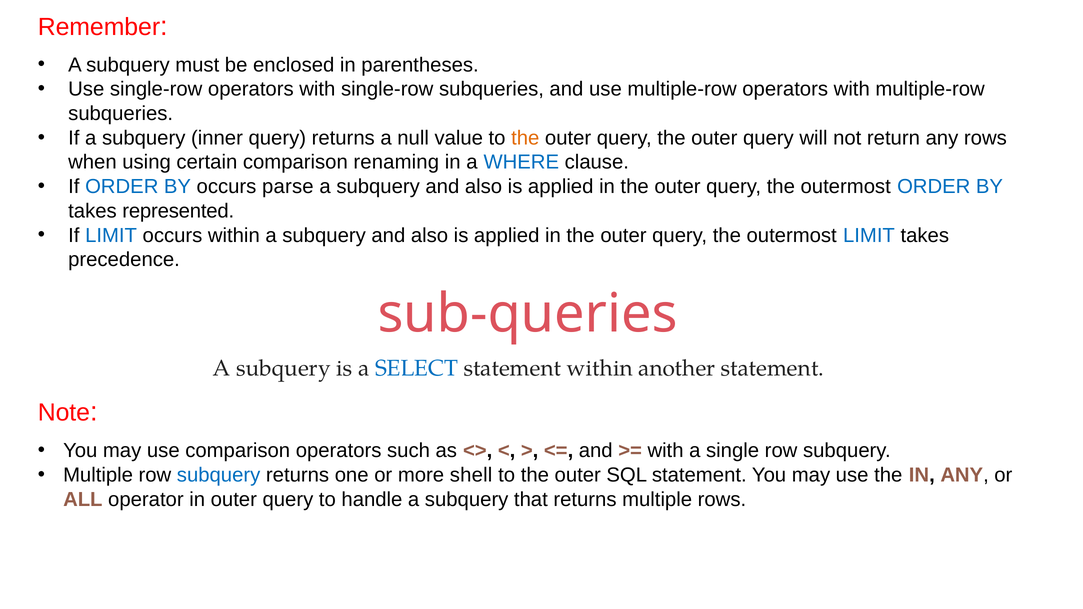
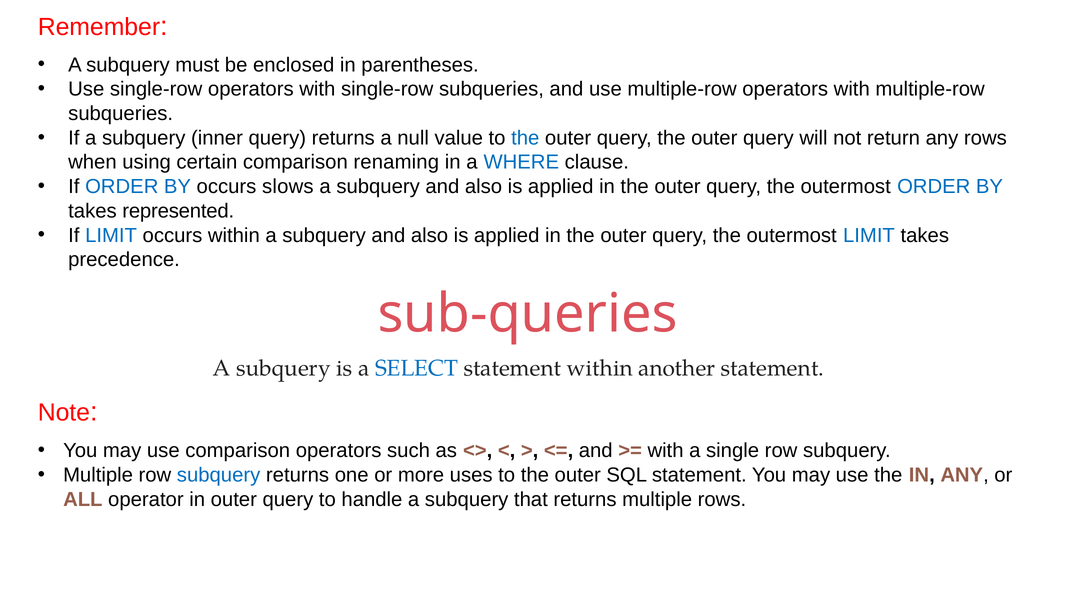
the colour: orange -> blue (525, 138)
parse: parse -> slows (288, 187)
shell: shell -> uses (471, 475)
